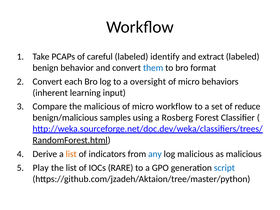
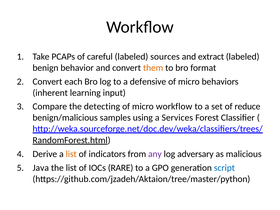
identify: identify -> sources (165, 57)
them colour: blue -> orange (153, 68)
oversight: oversight -> defensive (148, 82)
the malicious: malicious -> detecting (102, 106)
Rosberg: Rosberg -> Services (177, 118)
any colour: blue -> purple (155, 154)
log malicious: malicious -> adversary (195, 154)
Play: Play -> Java (41, 168)
